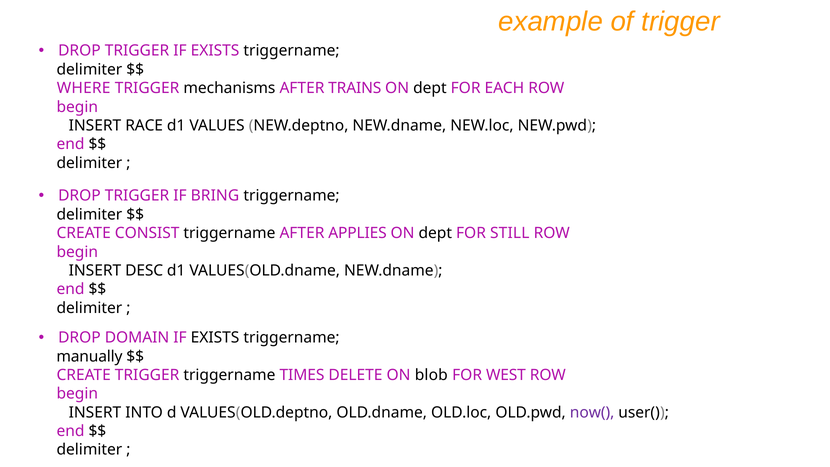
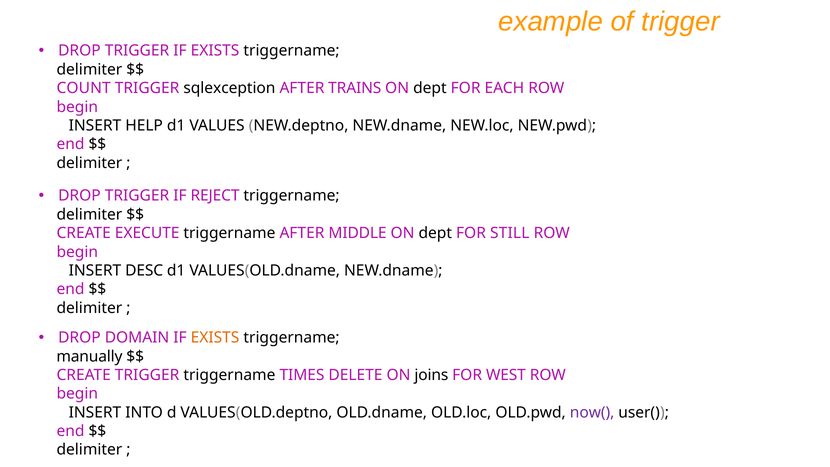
WHERE: WHERE -> COUNT (84, 88)
mechanisms: mechanisms -> sqlexception (229, 88)
RACE: RACE -> HELP (144, 126)
BRING: BRING -> REJECT (215, 196)
CONSIST: CONSIST -> EXECUTE (147, 233)
APPLIES: APPLIES -> MIDDLE (358, 233)
EXISTS colour: black -> orange (215, 338)
blob: blob -> joins (431, 375)
